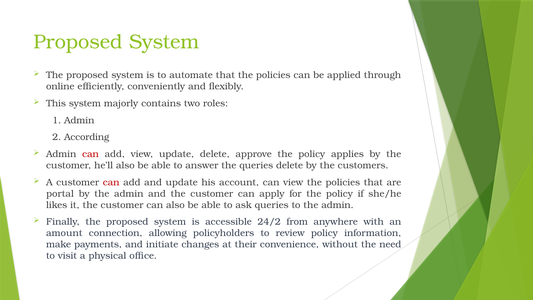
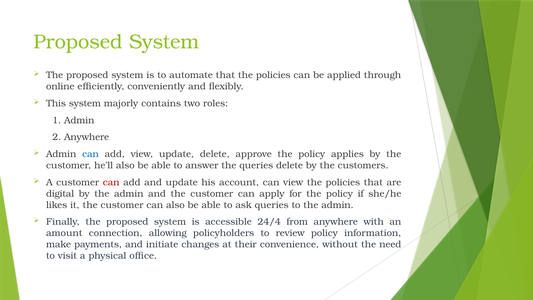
2 According: According -> Anywhere (87, 137)
can colour: red -> blue (90, 154)
portal: portal -> digital (60, 193)
24/2: 24/2 -> 24/4 (269, 222)
